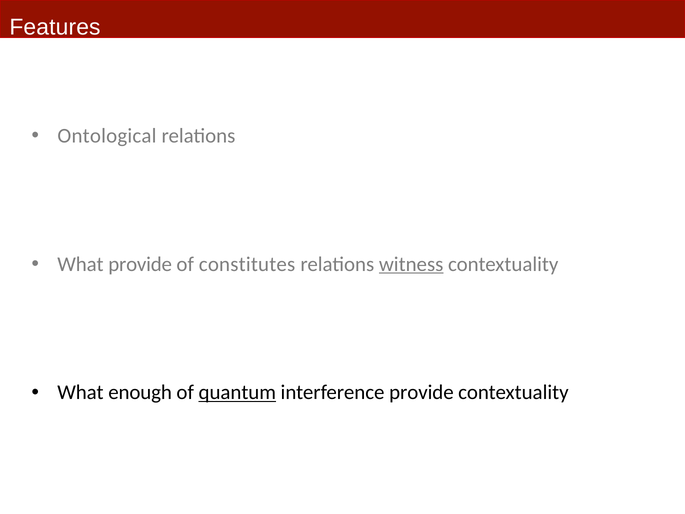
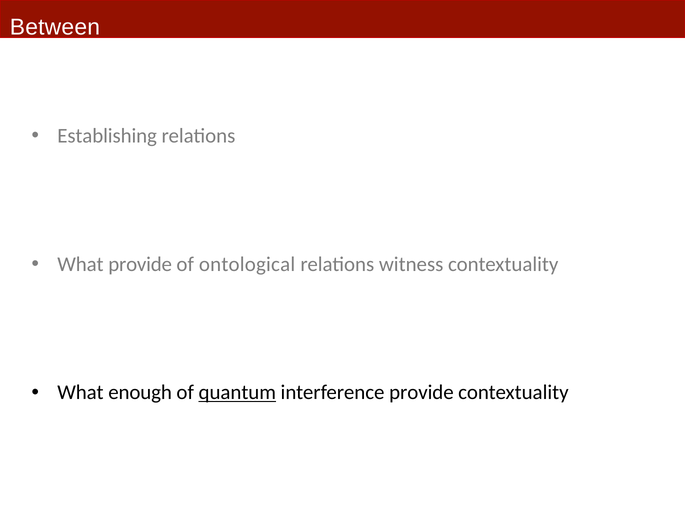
Features: Features -> Between (55, 27)
Ontological: Ontological -> Establishing (107, 136)
constitutes: constitutes -> ontological (247, 264)
witness underline: present -> none (411, 264)
